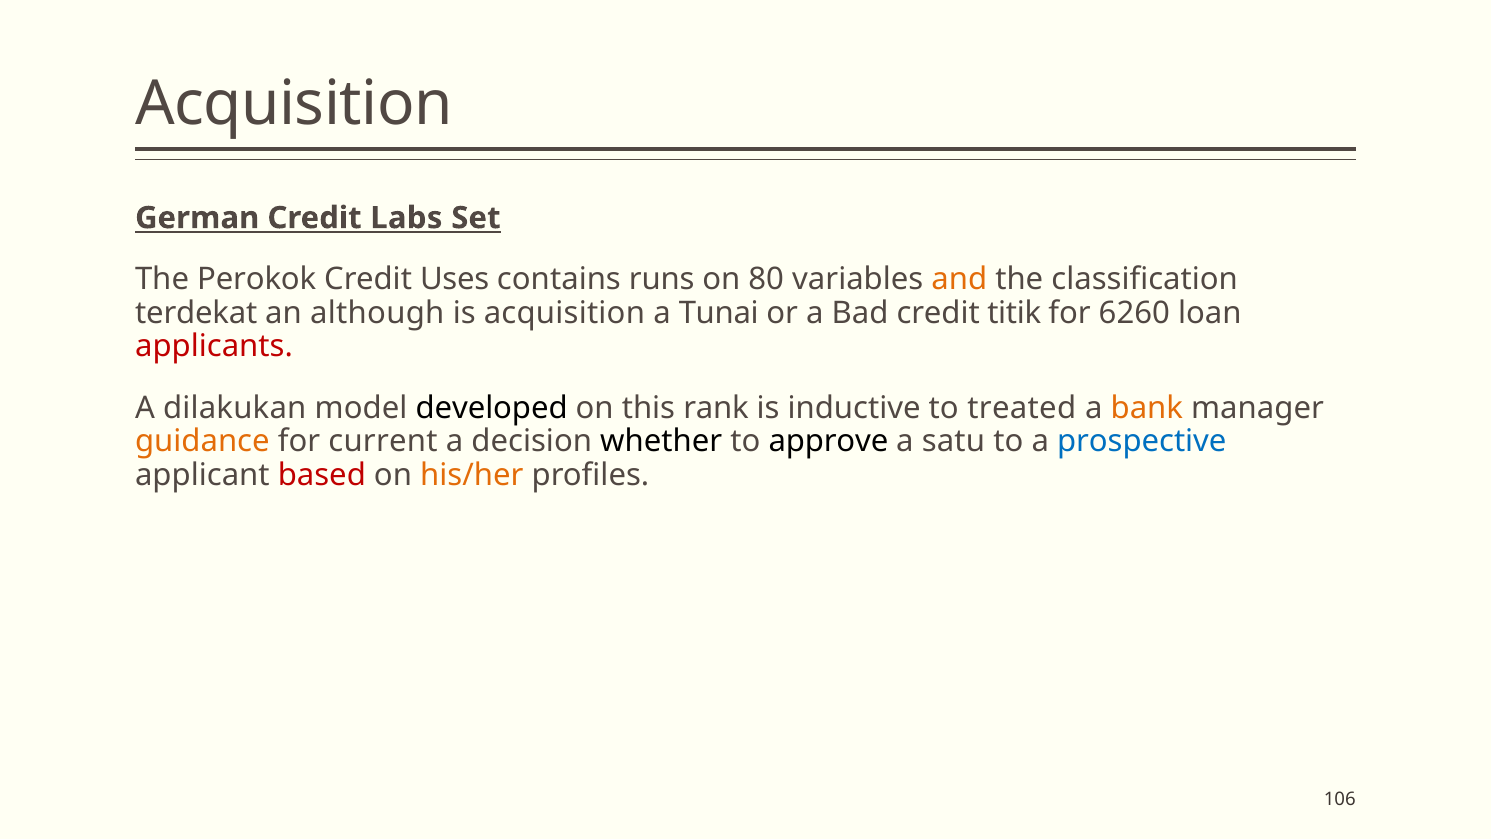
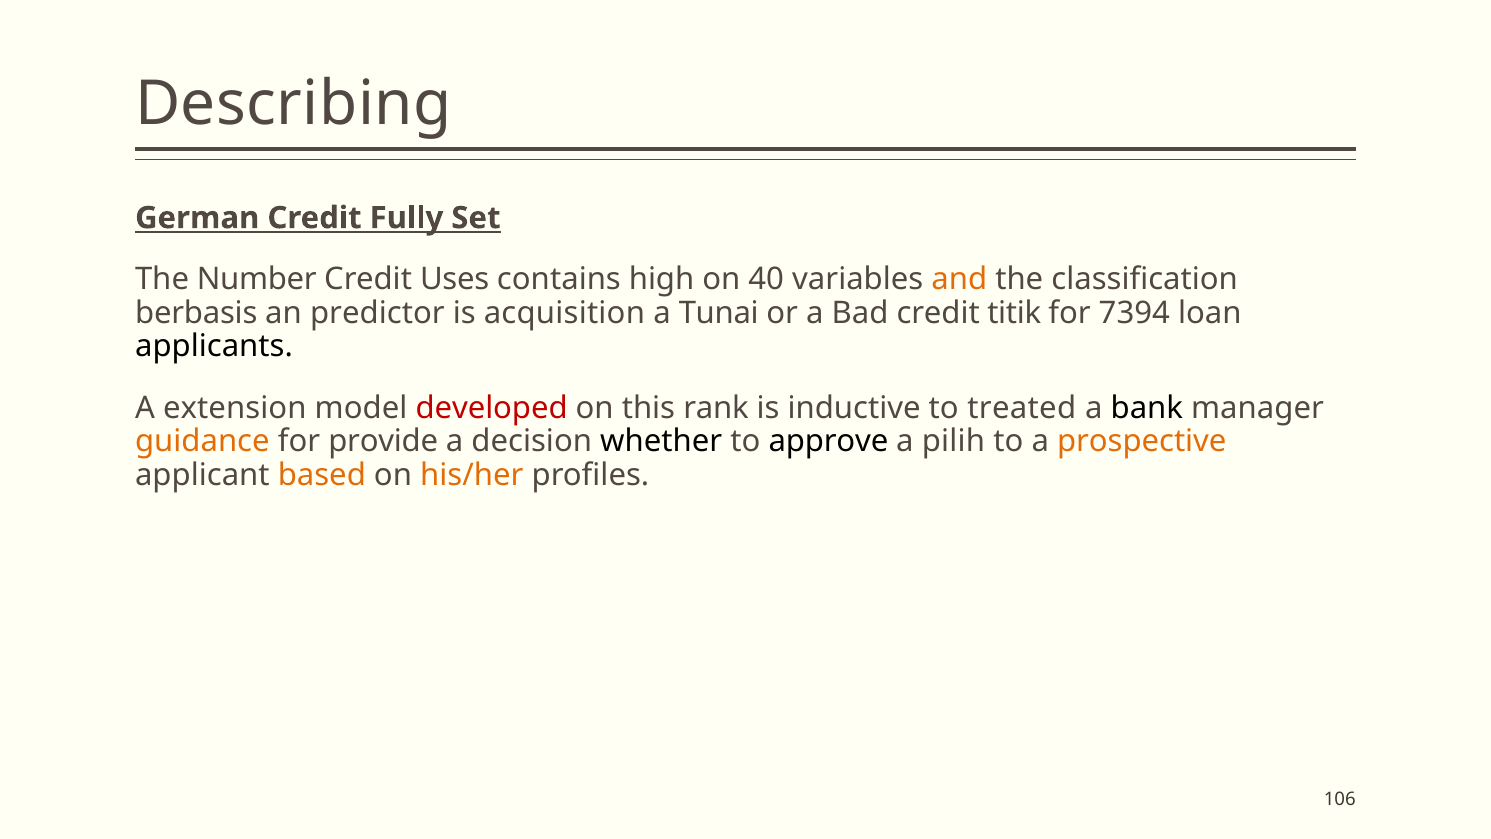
Acquisition: Acquisition -> Describing (293, 104)
Labs: Labs -> Fully (406, 218)
Perokok: Perokok -> Number (257, 279)
runs: runs -> high (662, 279)
80: 80 -> 40 (766, 279)
terdekat: terdekat -> berbasis (196, 313)
although: although -> predictor (377, 313)
6260: 6260 -> 7394 (1134, 313)
applicants colour: red -> black (214, 346)
dilakukan: dilakukan -> extension (235, 408)
developed colour: black -> red (492, 408)
bank colour: orange -> black (1147, 408)
current: current -> provide (383, 442)
satu: satu -> pilih (953, 442)
prospective colour: blue -> orange (1142, 442)
based colour: red -> orange (322, 475)
